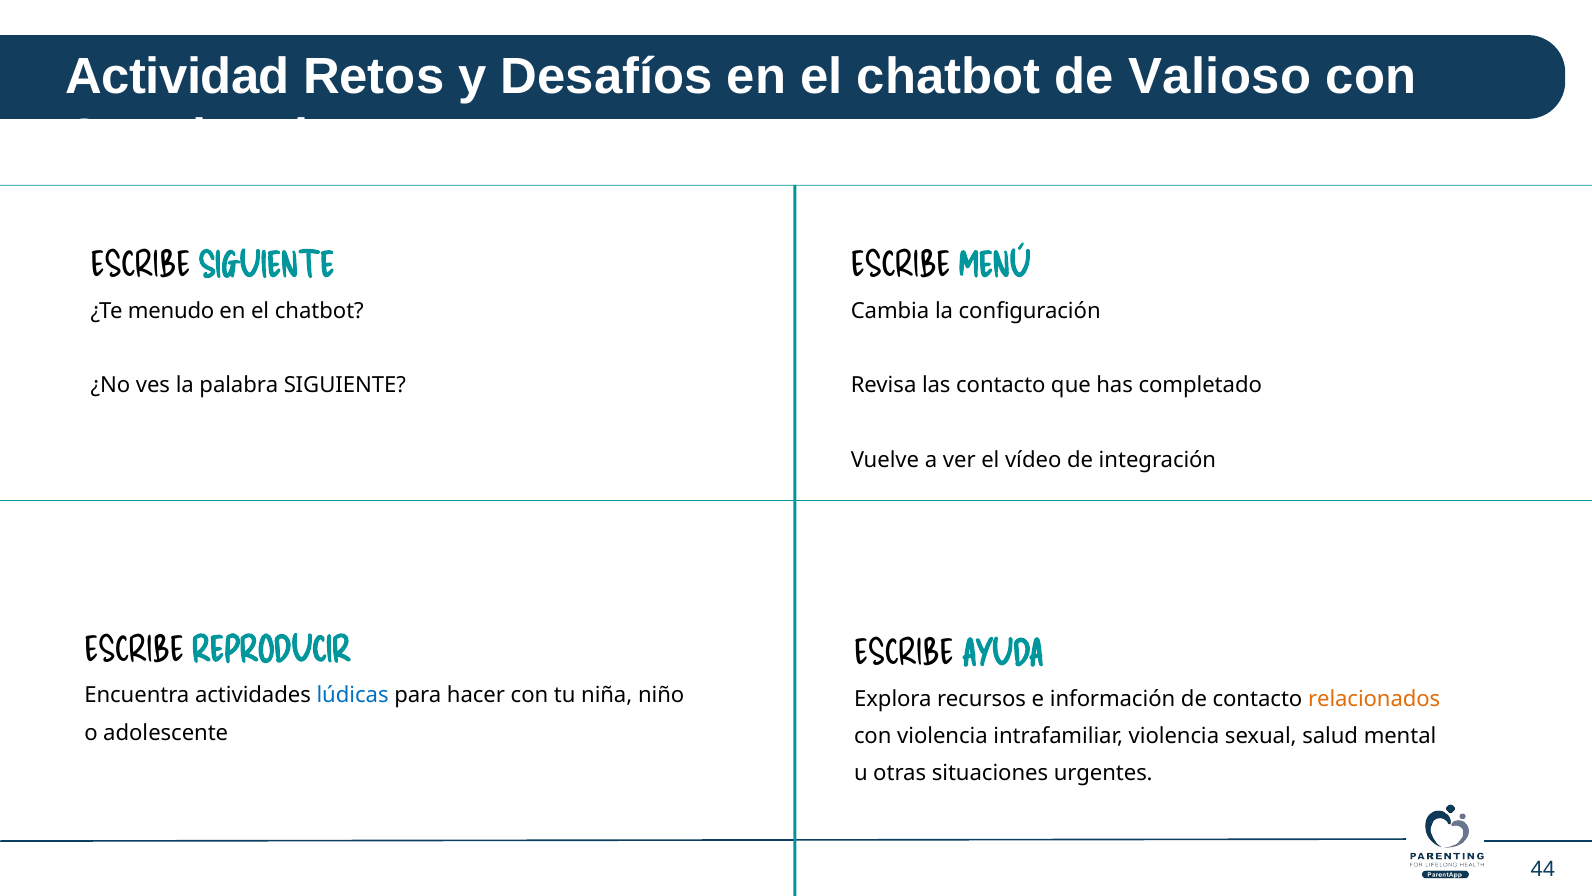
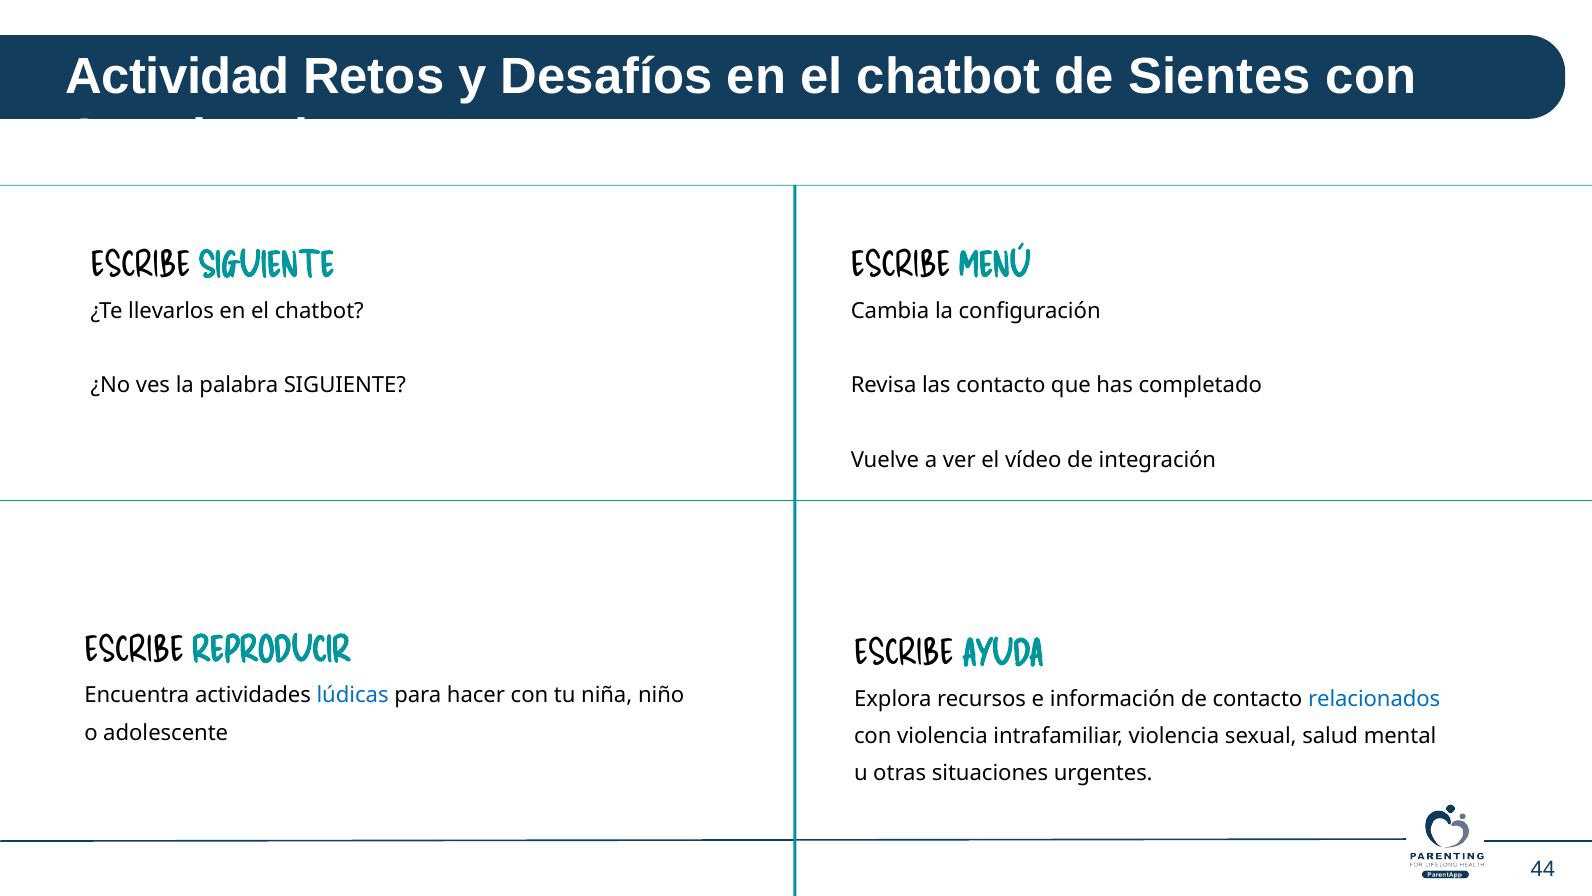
Valioso: Valioso -> Sientes (1220, 76)
menudo: menudo -> llevarlos (171, 311)
relacionados colour: orange -> blue (1374, 699)
